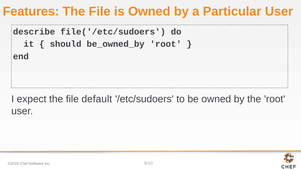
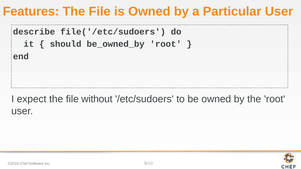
default: default -> without (97, 99)
